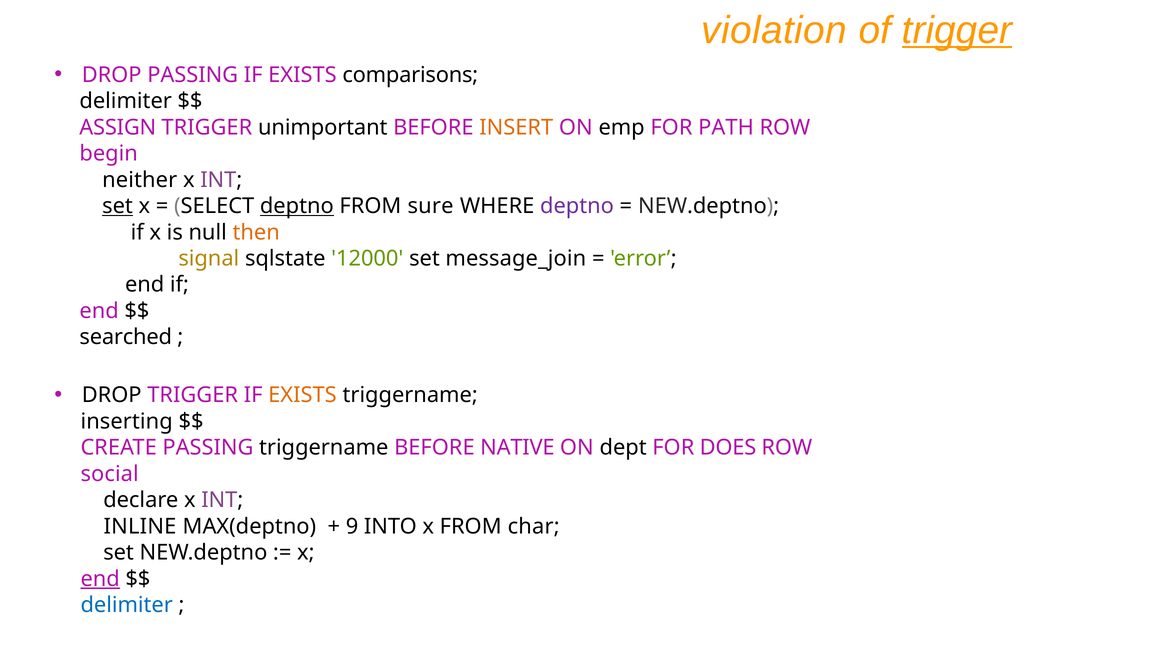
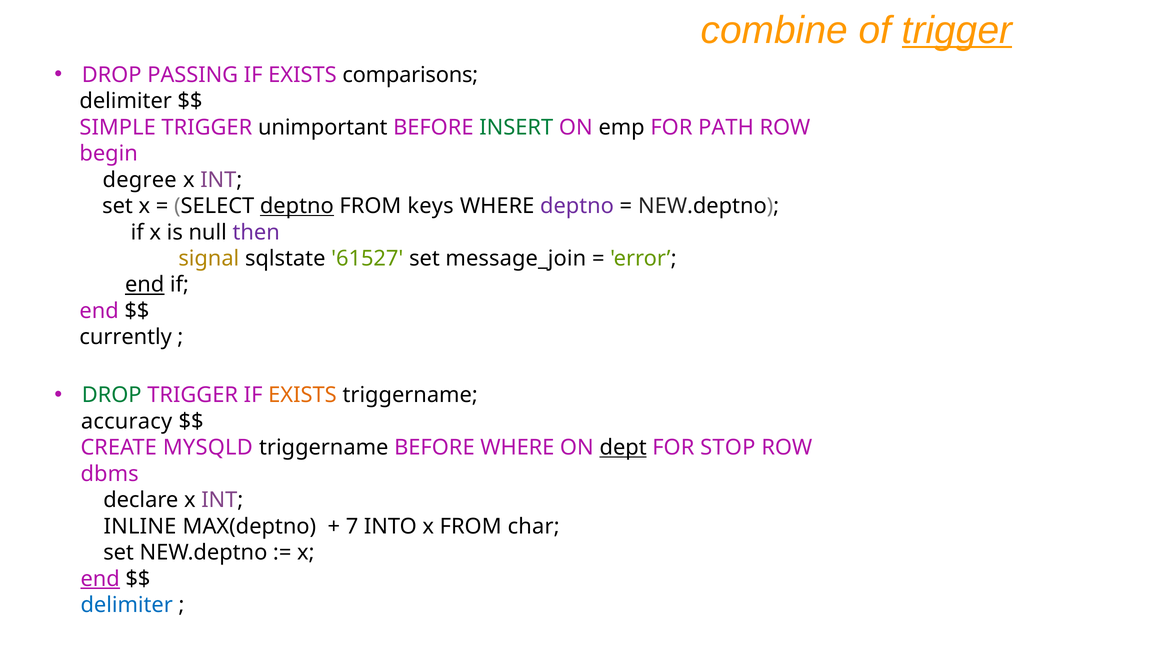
violation: violation -> combine (774, 30)
ASSIGN: ASSIGN -> SIMPLE (118, 127)
INSERT colour: orange -> green (516, 127)
neither: neither -> degree (140, 180)
set underline: present -> none (118, 206)
sure: sure -> keys (431, 206)
then colour: orange -> purple (256, 232)
12000: 12000 -> 61527 (367, 259)
end underline: none -> present (145, 285)
searched: searched -> currently (126, 337)
DROP colour: black -> green (112, 395)
inserting: inserting -> accuracy (127, 422)
CREATE PASSING: PASSING -> MYSQLD (208, 448)
BEFORE NATIVE: NATIVE -> WHERE (517, 448)
dept underline: none -> present (623, 448)
DOES: DOES -> STOP (728, 448)
social: social -> dbms (110, 474)
9: 9 -> 7 (352, 527)
